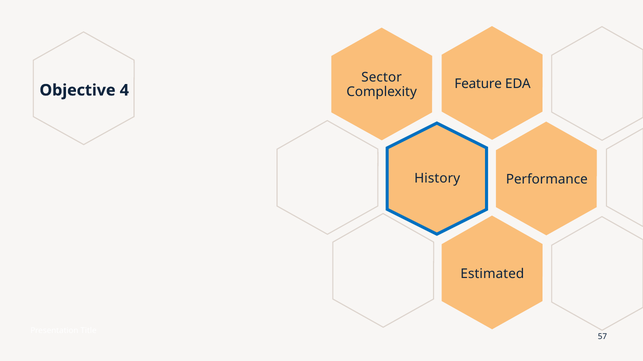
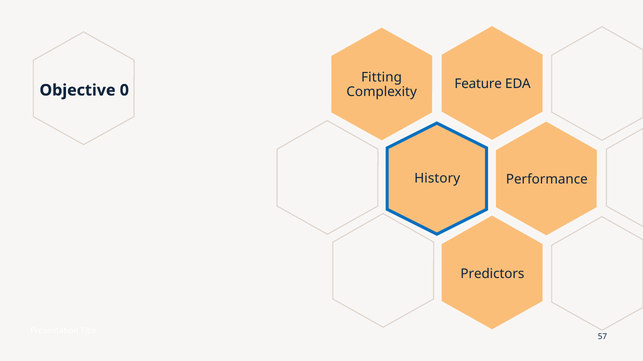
Sector: Sector -> Fitting (382, 77)
4: 4 -> 0 (124, 90)
Estimated: Estimated -> Predictors (492, 274)
